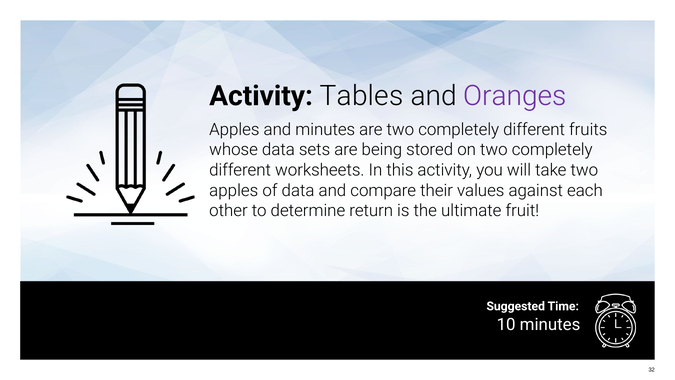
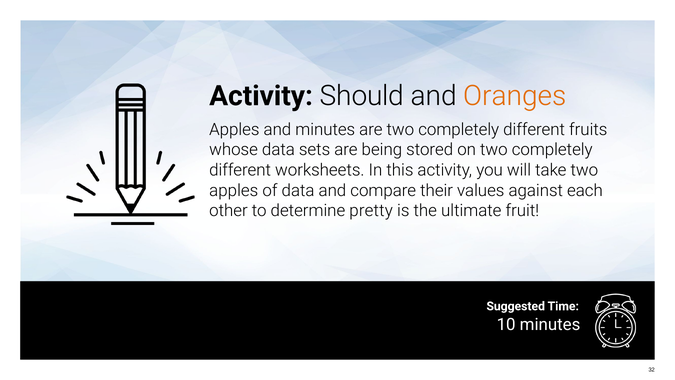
Tables: Tables -> Should (362, 96)
Oranges colour: purple -> orange (515, 96)
return: return -> pretty (371, 211)
